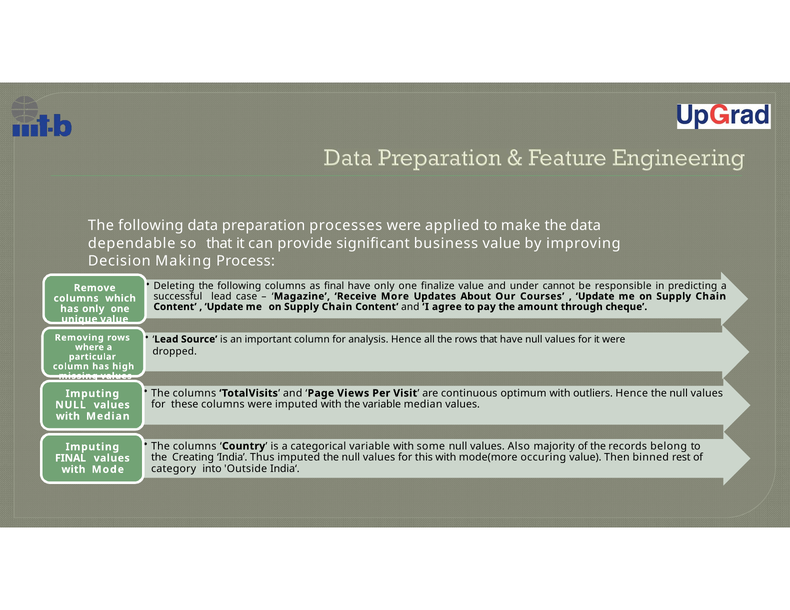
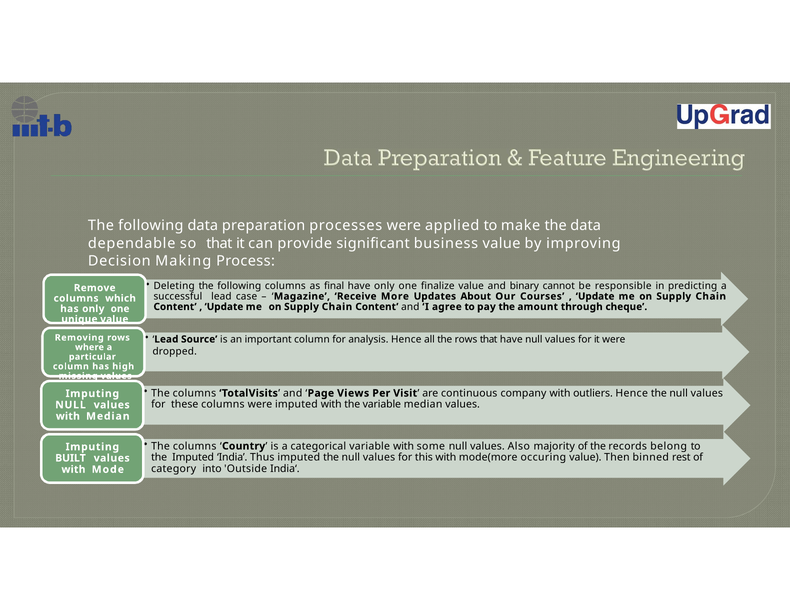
under: under -> binary (524, 286)
optimum: optimum -> company (523, 393)
the Creating: Creating -> Imputed (193, 458)
FINAL: FINAL -> BUILT (71, 458)
